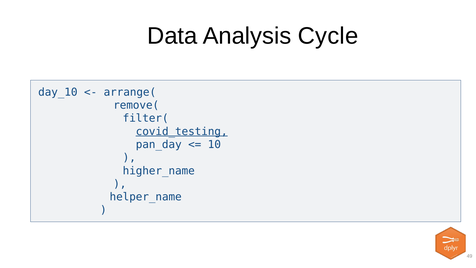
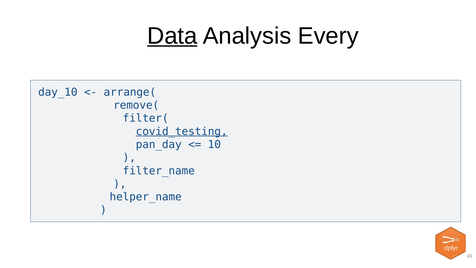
Data underline: none -> present (172, 36)
Cycle: Cycle -> Every (328, 36)
higher_name: higher_name -> filter_name (159, 171)
